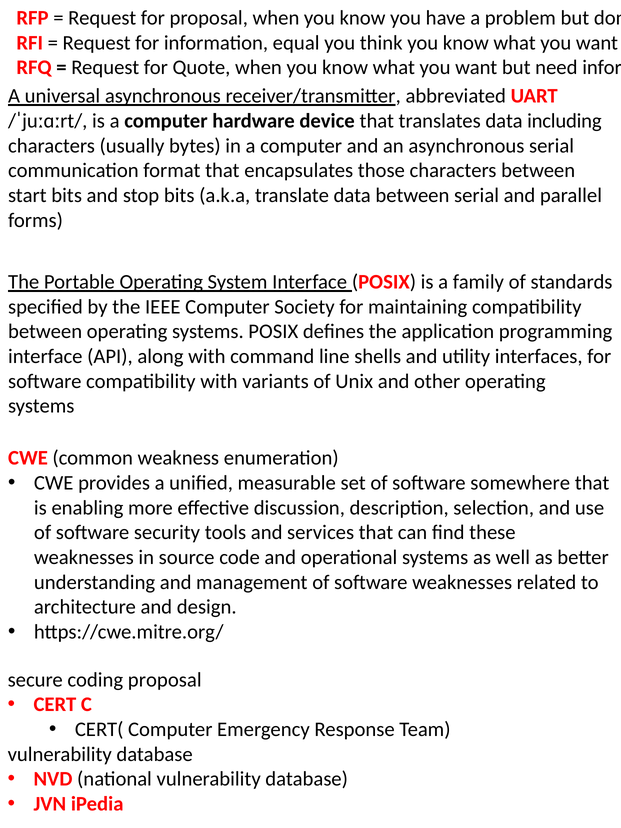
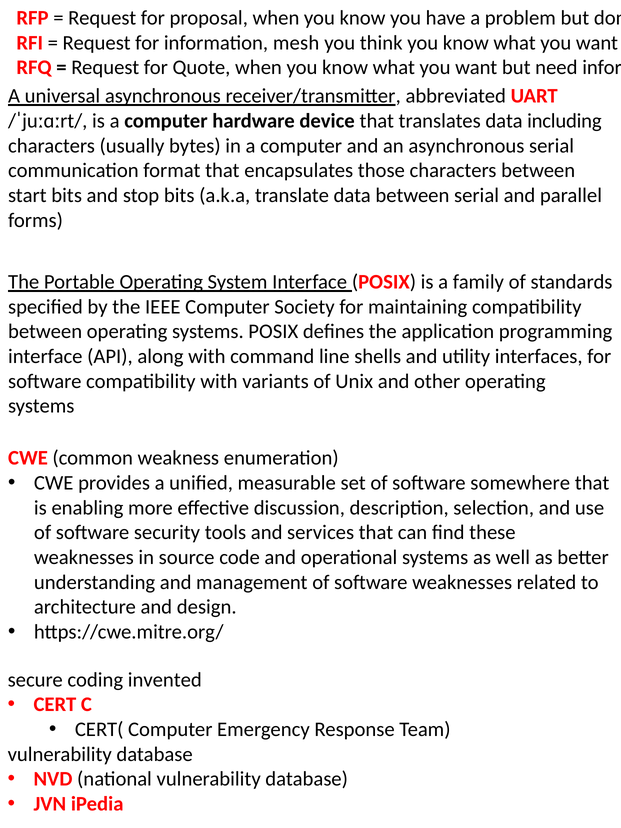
equal: equal -> mesh (296, 43)
coding proposal: proposal -> invented (165, 680)
